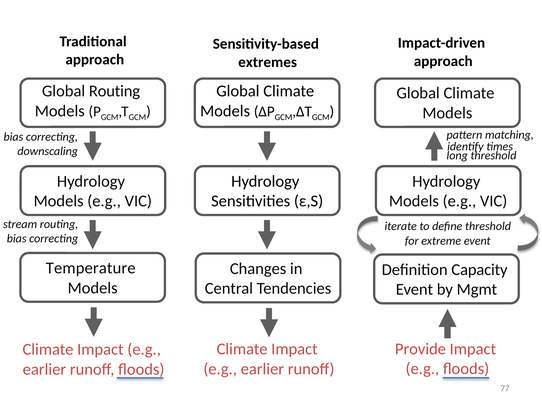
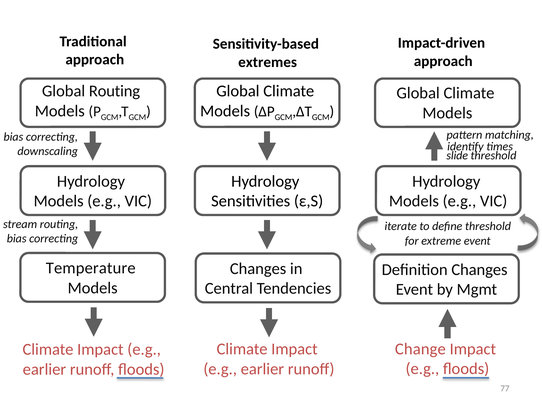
long: long -> slide (457, 155)
Definition Capacity: Capacity -> Changes (479, 269)
Provide: Provide -> Change (420, 349)
